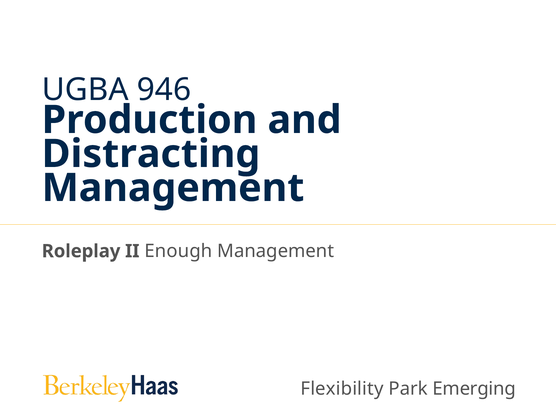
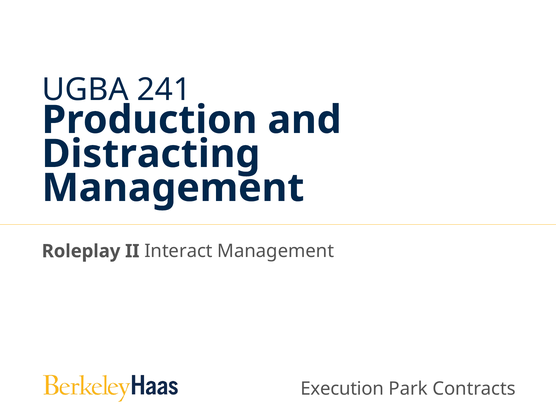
946: 946 -> 241 (164, 90)
Enough: Enough -> Interact (178, 251)
Flexibility: Flexibility -> Execution (342, 389)
Emerging: Emerging -> Contracts (474, 389)
